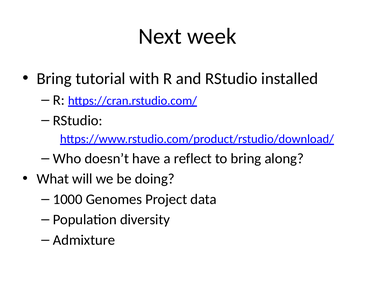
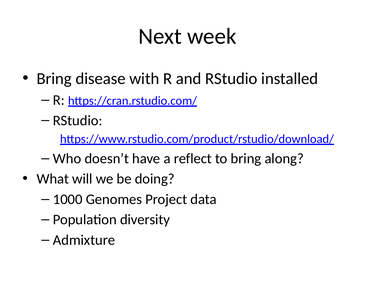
tutorial: tutorial -> disease (101, 79)
